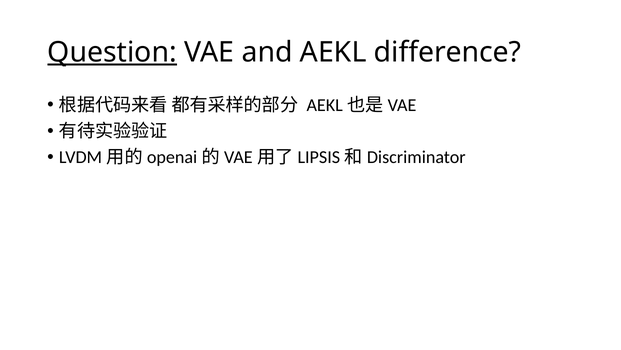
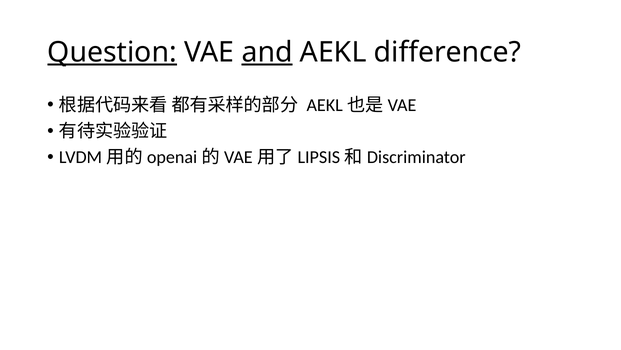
and underline: none -> present (267, 52)
